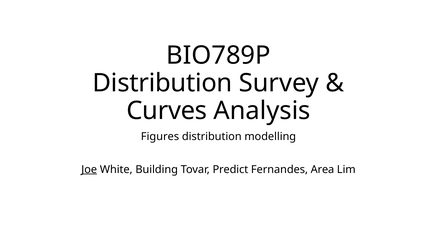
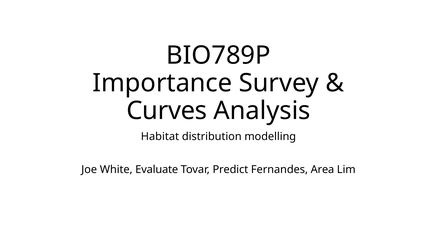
Distribution: Distribution -> Importance (162, 83)
Figures: Figures -> Habitat (160, 137)
Joe underline: present -> none (89, 169)
Building: Building -> Evaluate (157, 169)
